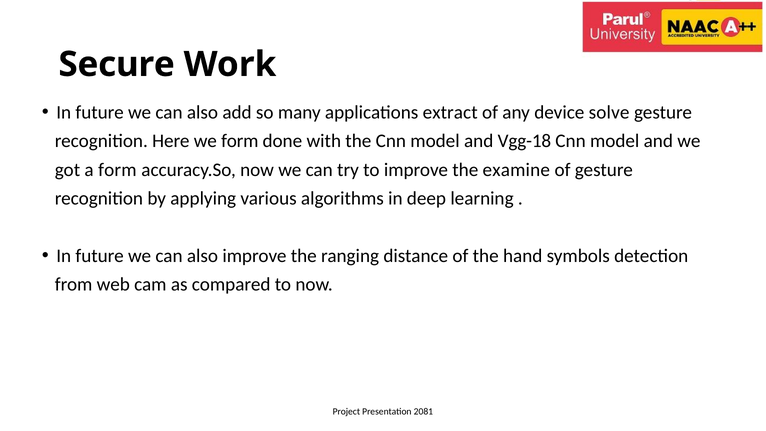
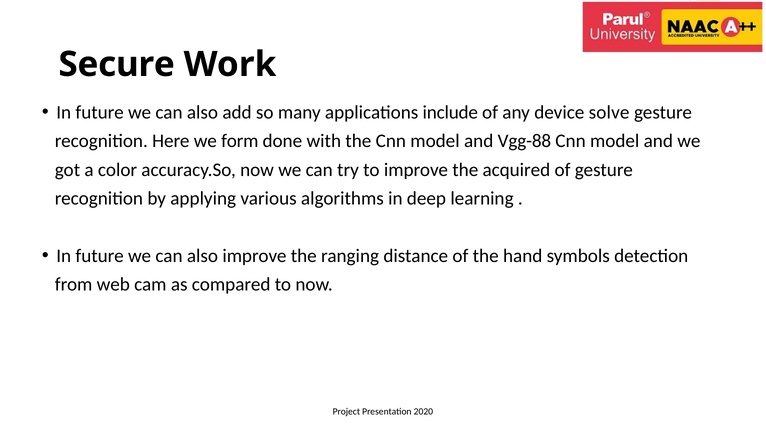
extract: extract -> include (450, 112)
Vgg-18: Vgg-18 -> Vgg-88 (524, 141)
a form: form -> color (118, 170)
examine: examine -> acquired (516, 170)
2081: 2081 -> 2020 (423, 411)
